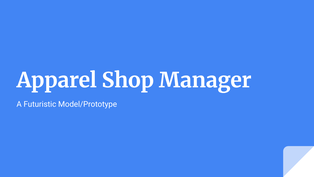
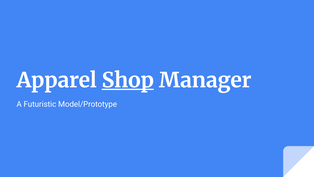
Shop underline: none -> present (128, 80)
